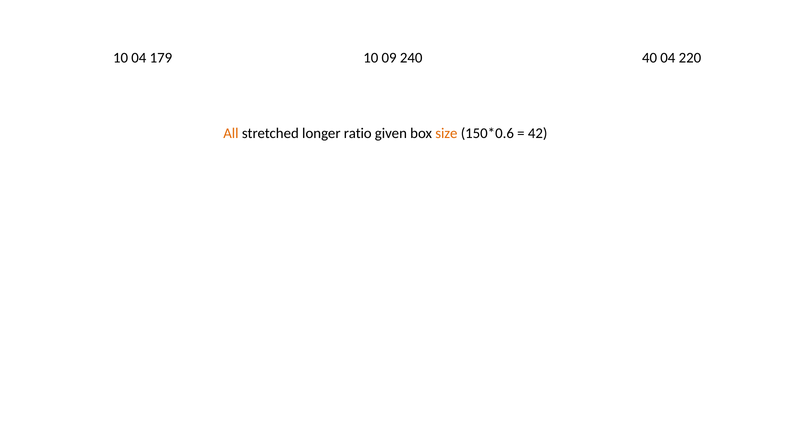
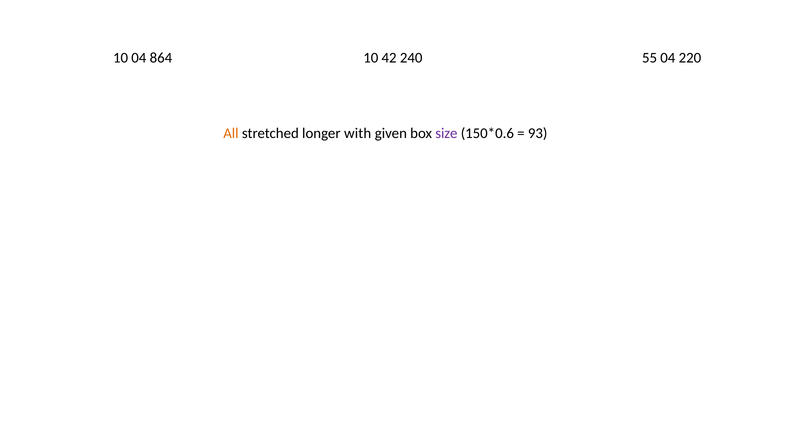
179: 179 -> 864 (161, 58)
09: 09 -> 42 (389, 58)
40: 40 -> 55 (650, 58)
ratio: ratio -> with (358, 133)
size colour: orange -> purple (446, 133)
42: 42 -> 93 (538, 133)
